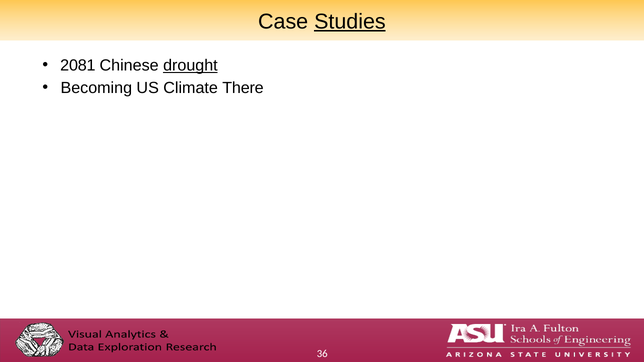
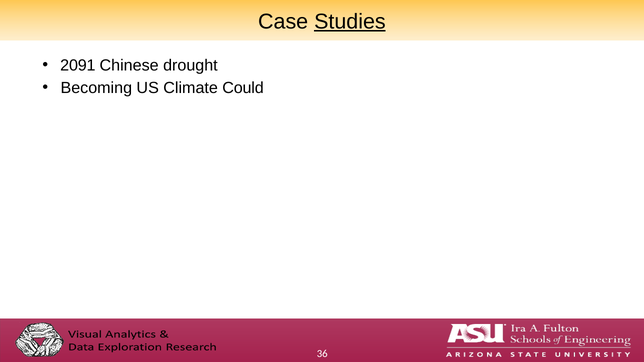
2081: 2081 -> 2091 (78, 66)
drought underline: present -> none (190, 66)
There: There -> Could (243, 88)
